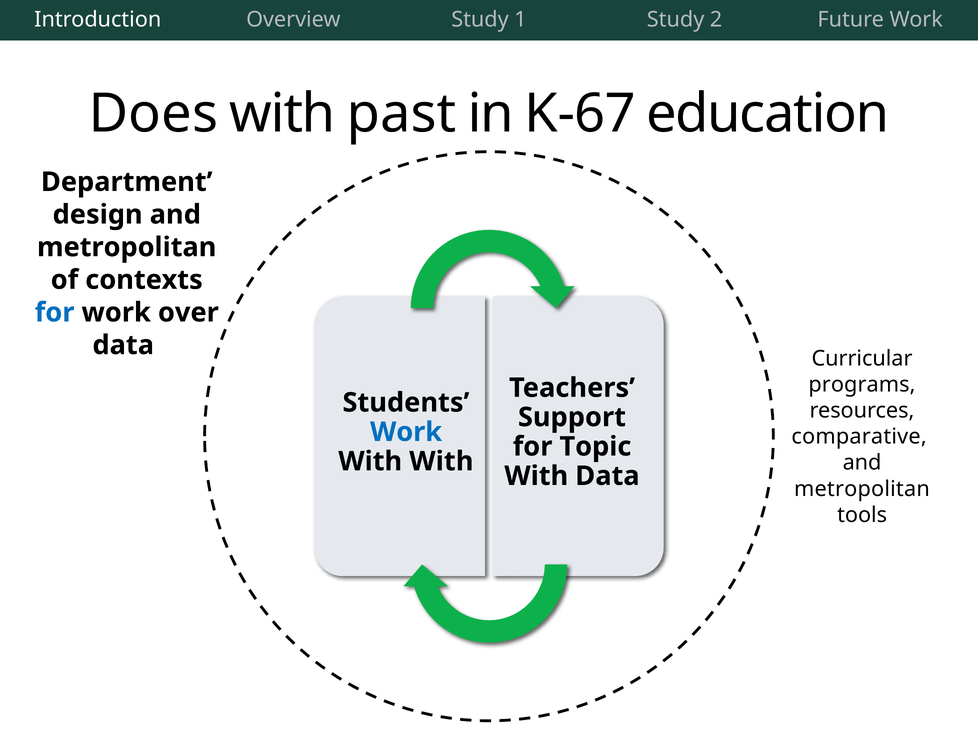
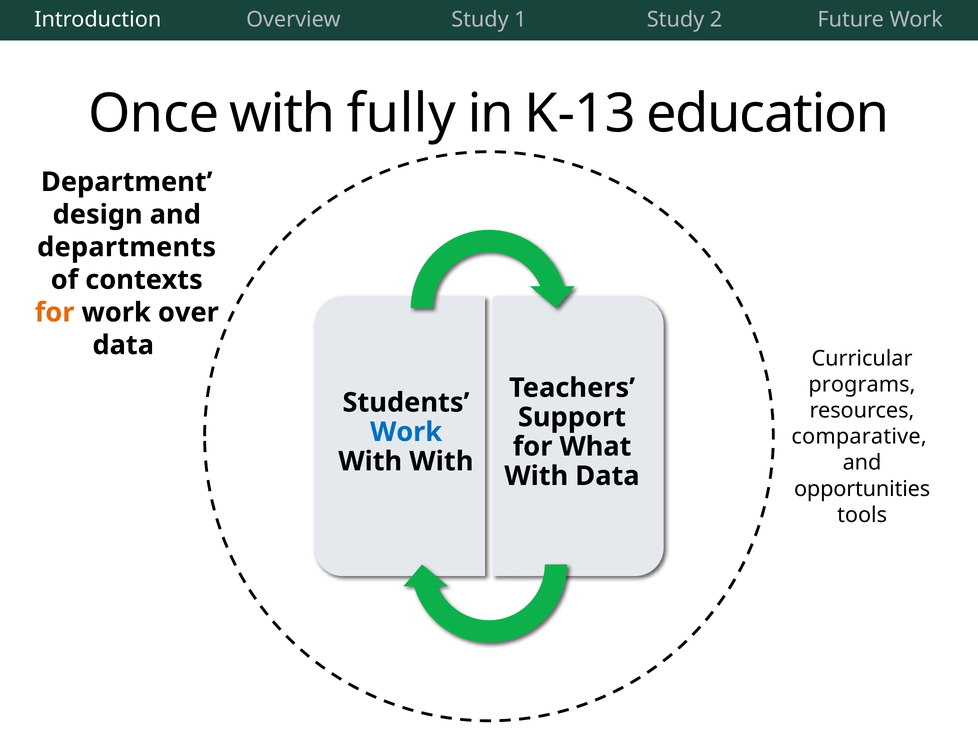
Does: Does -> Once (154, 114)
past: past -> fully (401, 114)
K-67: K-67 -> K-13 (580, 114)
metropolitan: metropolitan -> departments (127, 247)
for colour: blue -> orange (55, 312)
Topic: Topic -> What (595, 446)
metropolitan: metropolitan -> opportunities (862, 489)
